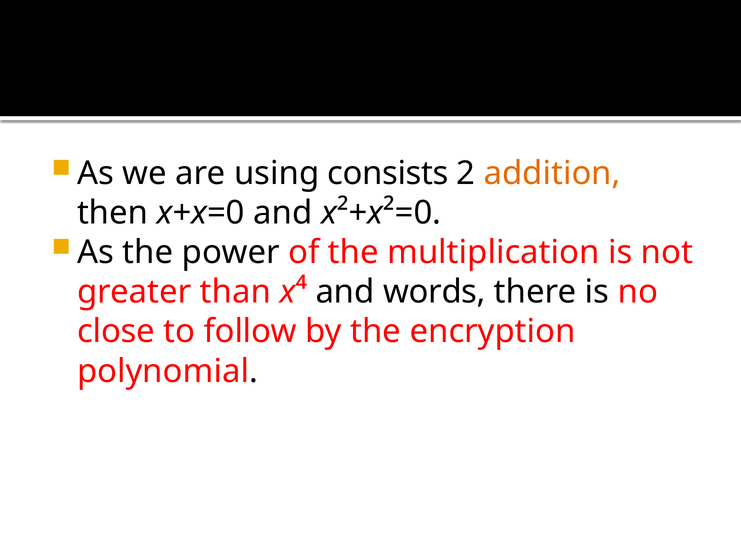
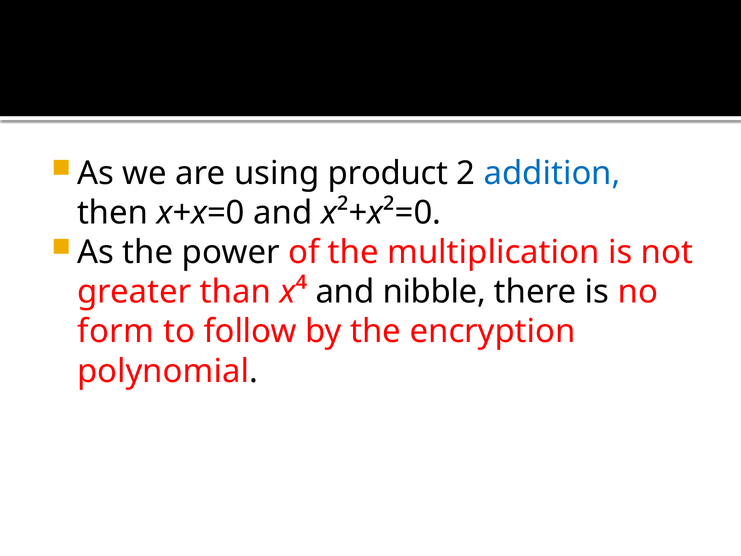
consists: consists -> product (388, 173)
addition colour: orange -> blue (552, 173)
words: words -> nibble (434, 292)
close: close -> form (116, 331)
